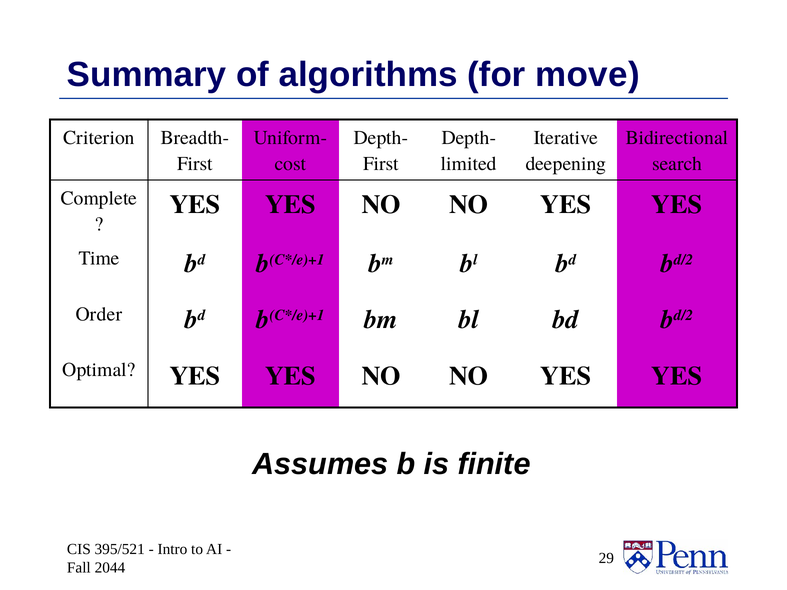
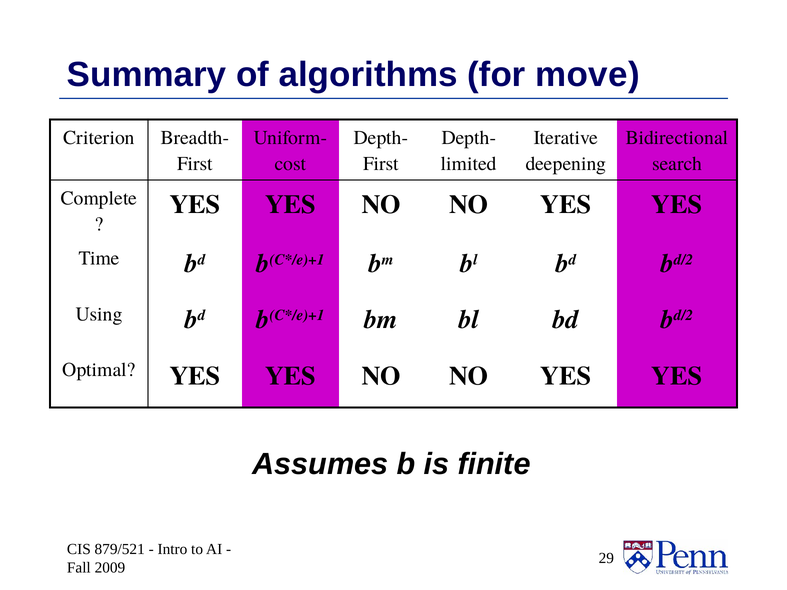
Order: Order -> Using (99, 314)
395/521: 395/521 -> 879/521 (120, 549)
2044: 2044 -> 2009 (110, 568)
